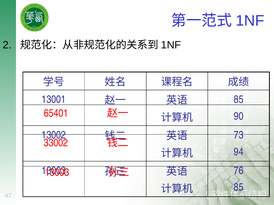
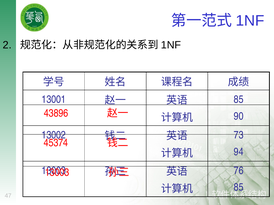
65401: 65401 -> 43896 (56, 114)
33002: 33002 -> 45374 (56, 143)
